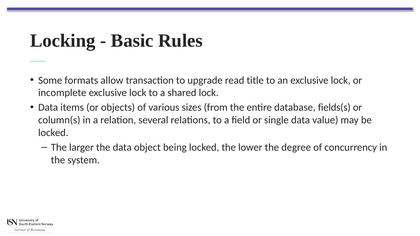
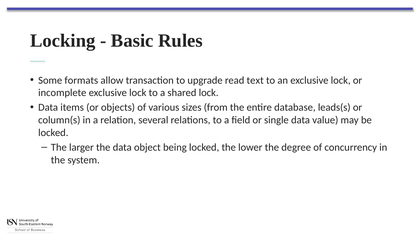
title: title -> text (255, 80)
fields(s: fields(s -> leads(s (334, 108)
